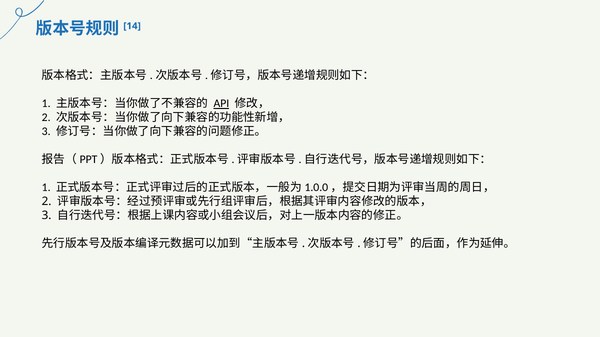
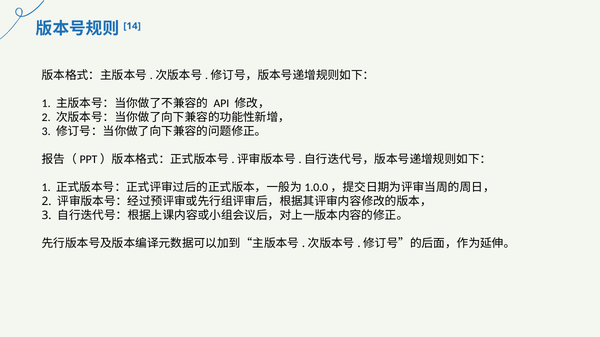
API underline: present -> none (221, 104)
